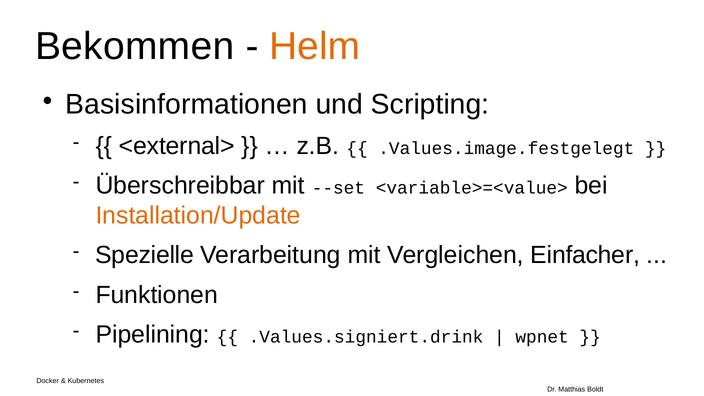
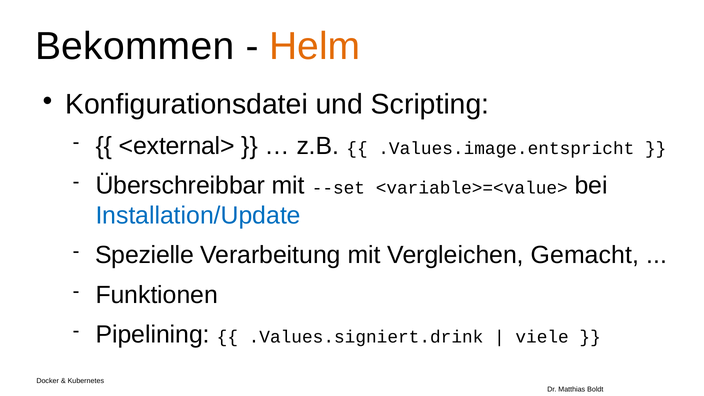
Basisinformationen: Basisinformationen -> Konfigurationsdatei (187, 104)
.Values.image.festgelegt: .Values.image.festgelegt -> .Values.image.entspricht (506, 148)
Installation/Update colour: orange -> blue (198, 215)
Einfacher: Einfacher -> Gemacht (585, 255)
wpnet: wpnet -> viele (542, 337)
